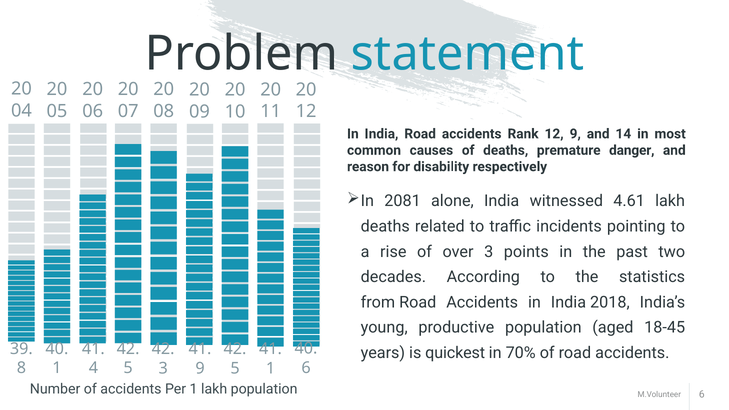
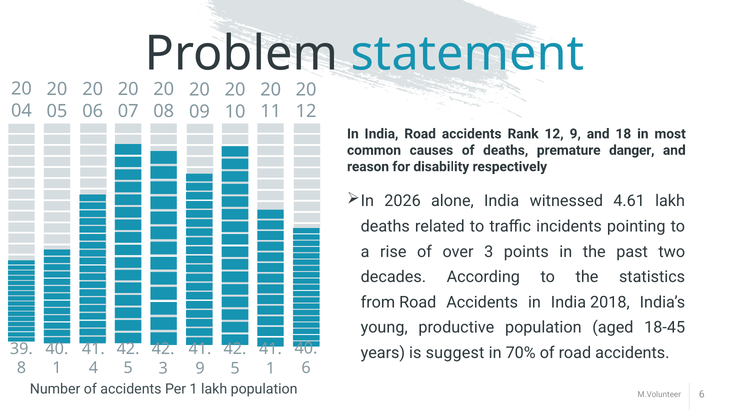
14: 14 -> 18 (623, 134)
2081: 2081 -> 2026 (403, 201)
quickest: quickest -> suggest (455, 353)
